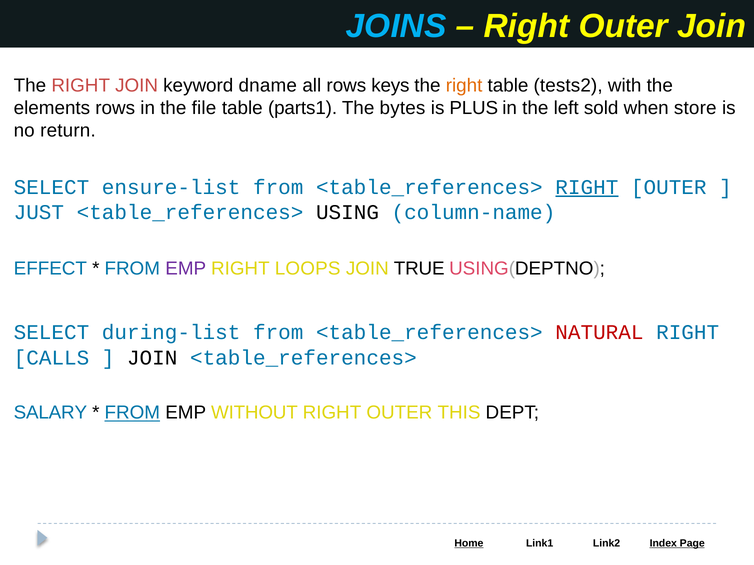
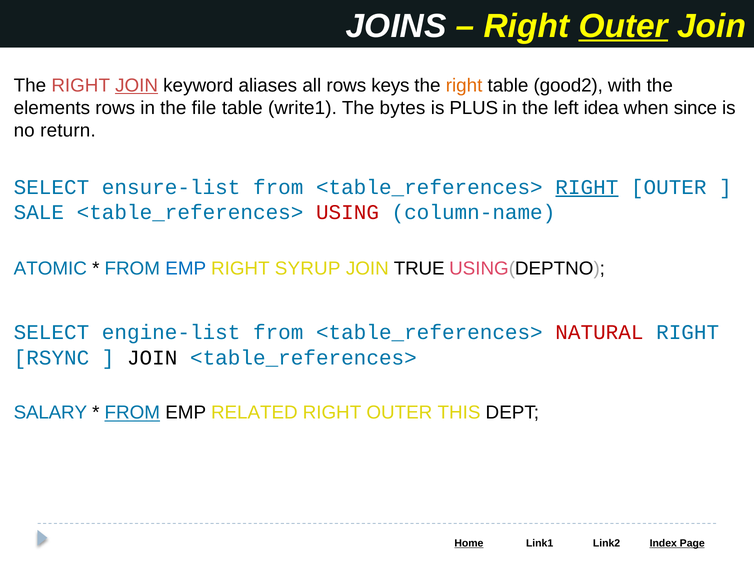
JOINS colour: light blue -> white (396, 26)
Outer underline: none -> present (623, 26)
JOIN underline: none -> present (137, 85)
dname: dname -> aliases (268, 85)
tests2: tests2 -> good2 (568, 85)
parts1: parts1 -> write1 (302, 108)
sold: sold -> idea (601, 108)
store: store -> since (695, 108)
JUST: JUST -> SALE (39, 213)
USING colour: black -> red (348, 213)
EFFECT: EFFECT -> ATOMIC (50, 269)
EMP colour: purple -> blue (186, 269)
LOOPS: LOOPS -> SYRUP (308, 269)
during-list: during-list -> engine-list (171, 333)
CALLS: CALLS -> RSYNC (51, 358)
WITHOUT: WITHOUT -> RELATED (254, 413)
